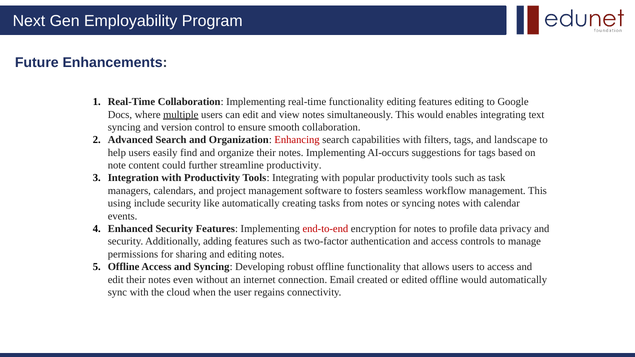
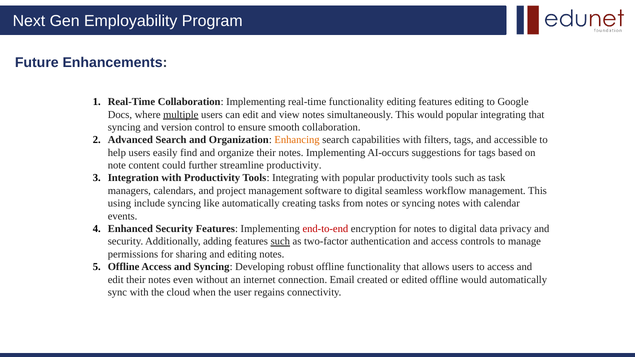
would enables: enables -> popular (462, 115)
integrating text: text -> that (537, 115)
Enhancing colour: red -> orange (297, 140)
landscape: landscape -> accessible (515, 140)
software to fosters: fosters -> digital (369, 191)
include security: security -> syncing (184, 203)
notes to profile: profile -> digital (463, 229)
such underline: none -> present (280, 242)
